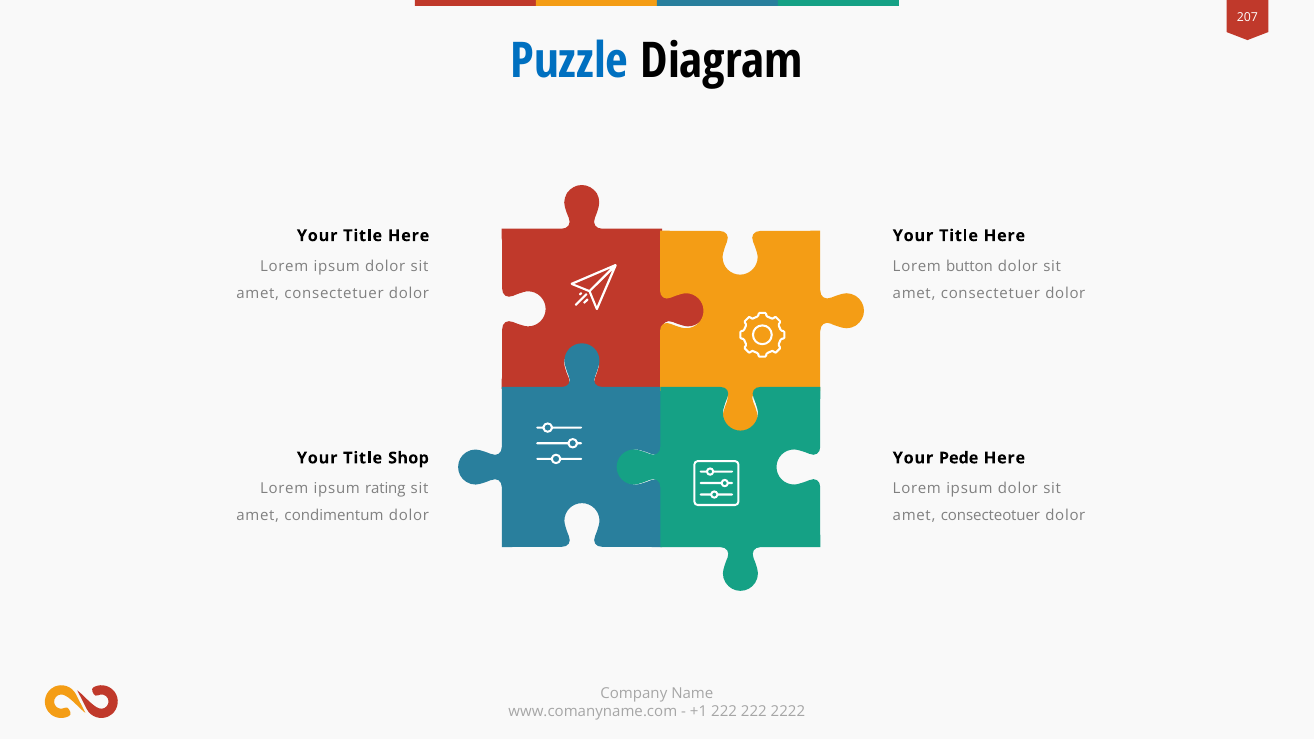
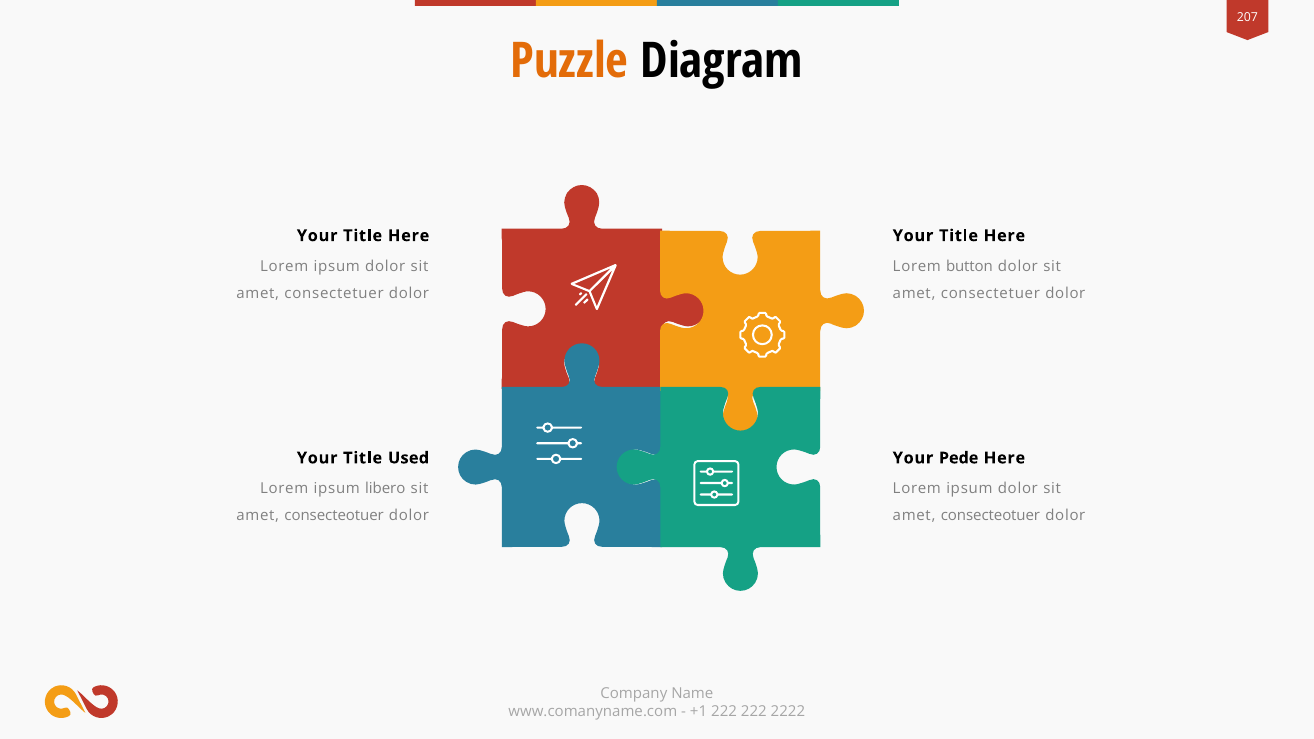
Puzzle colour: blue -> orange (569, 61)
Shop: Shop -> Used (408, 458)
rating: rating -> libero (385, 488)
condimentum: condimentum -> consecteotuer (334, 516)
